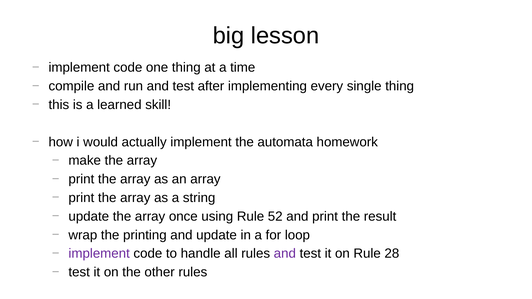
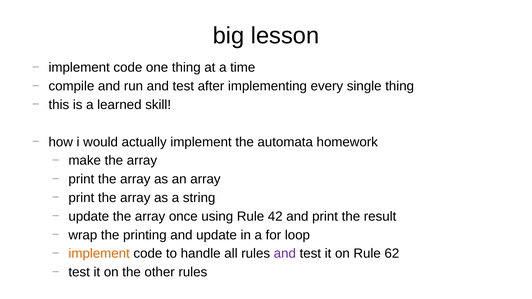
52: 52 -> 42 (275, 217)
implement colour: purple -> orange (99, 254)
28: 28 -> 62 (392, 254)
